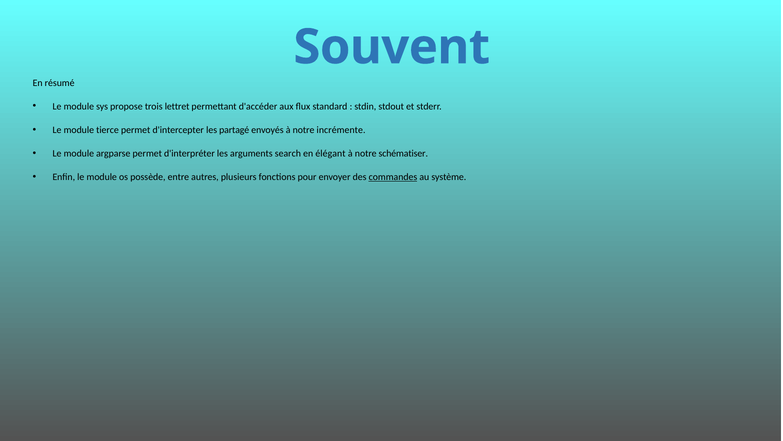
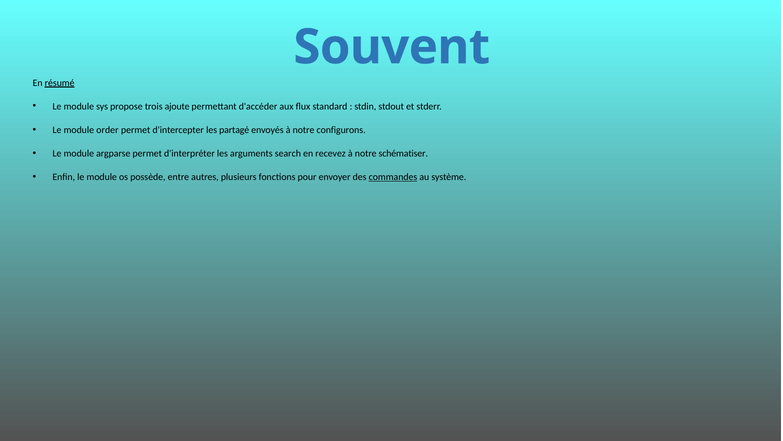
résumé underline: none -> present (60, 83)
lettret: lettret -> ajoute (177, 106)
tierce: tierce -> order (107, 130)
incrémente: incrémente -> configurons (341, 130)
élégant: élégant -> recevez (331, 153)
